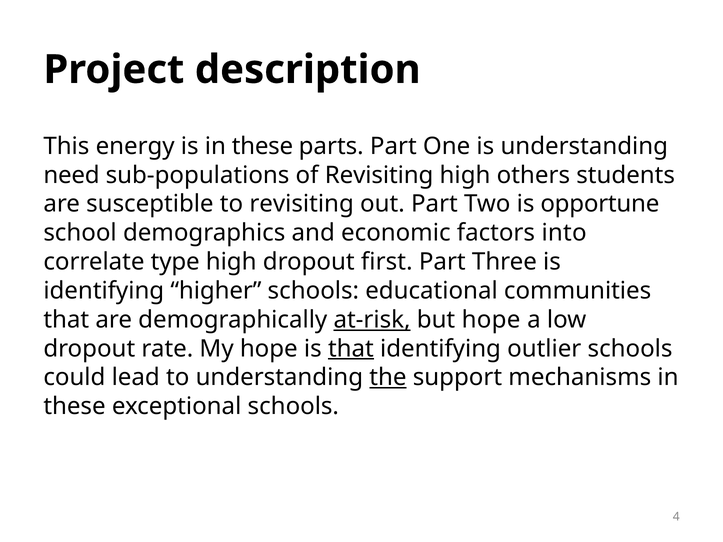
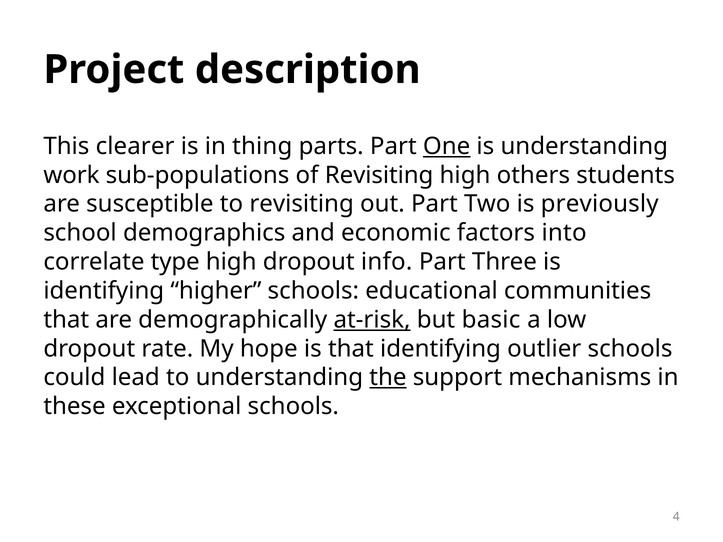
energy: energy -> clearer (135, 146)
is in these: these -> thing (262, 146)
One underline: none -> present (447, 146)
need: need -> work (71, 175)
opportune: opportune -> previously (600, 204)
first: first -> info (387, 262)
but hope: hope -> basic (491, 320)
that underline: present -> none (351, 349)
